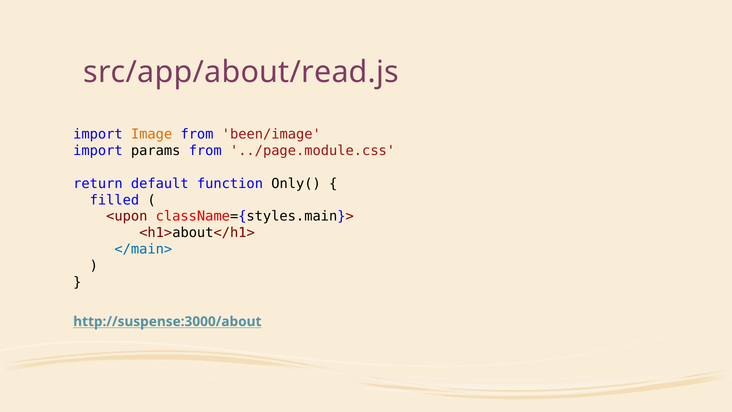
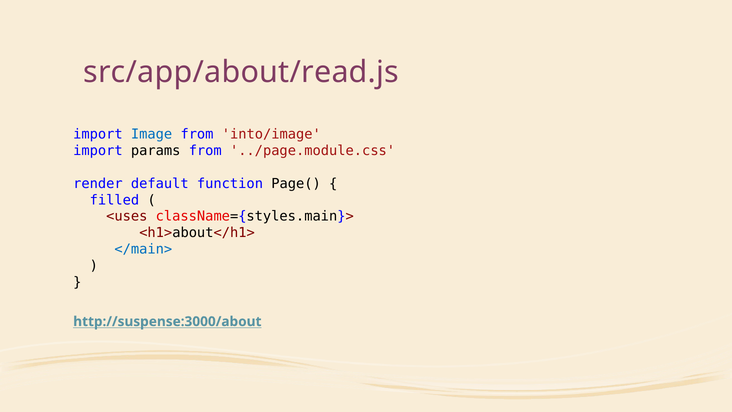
Image colour: orange -> blue (152, 134)
been/image: been/image -> into/image (271, 134)
return: return -> render (98, 183)
Only(: Only( -> Page( (296, 183)
<upon: <upon -> <uses (127, 216)
